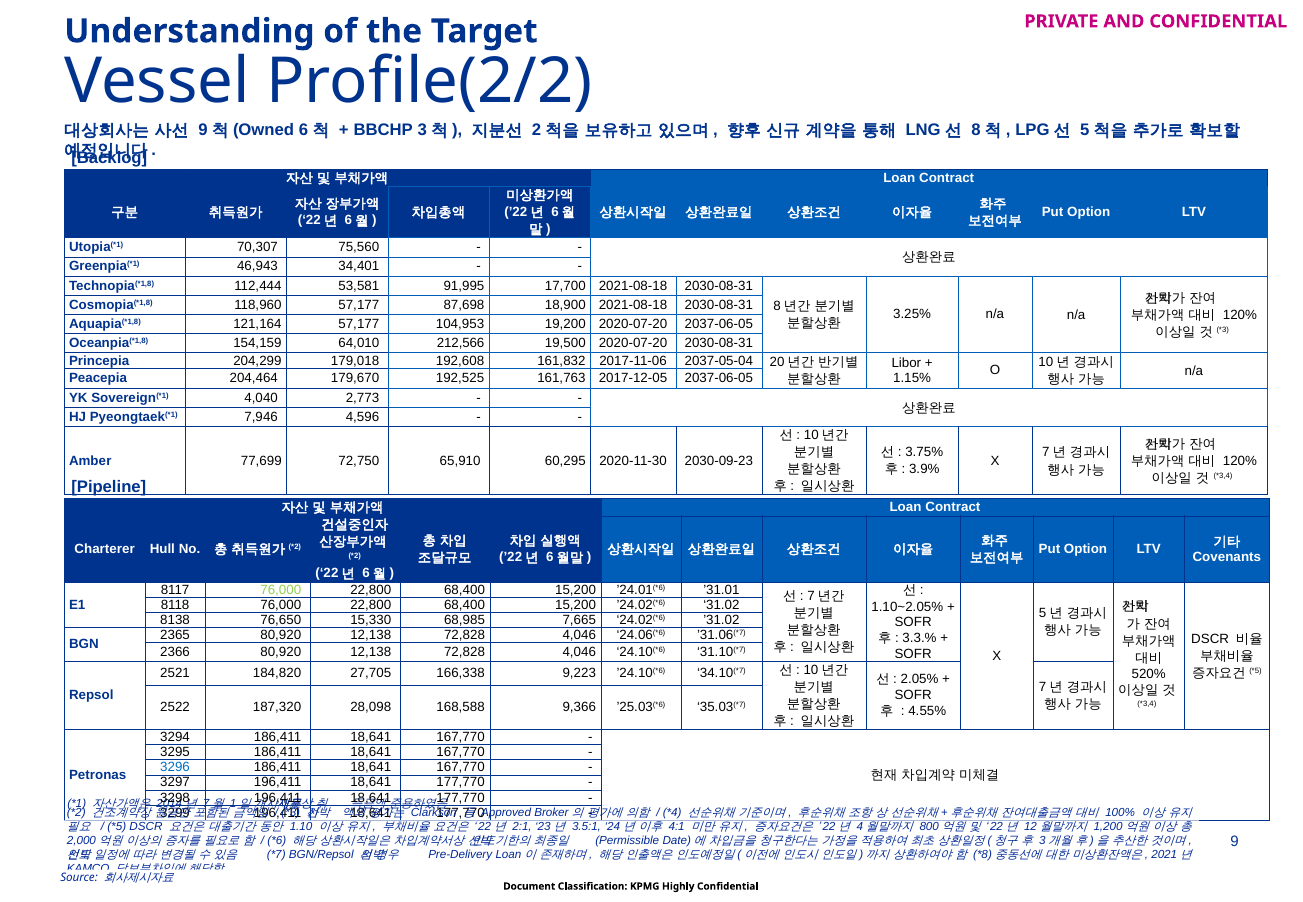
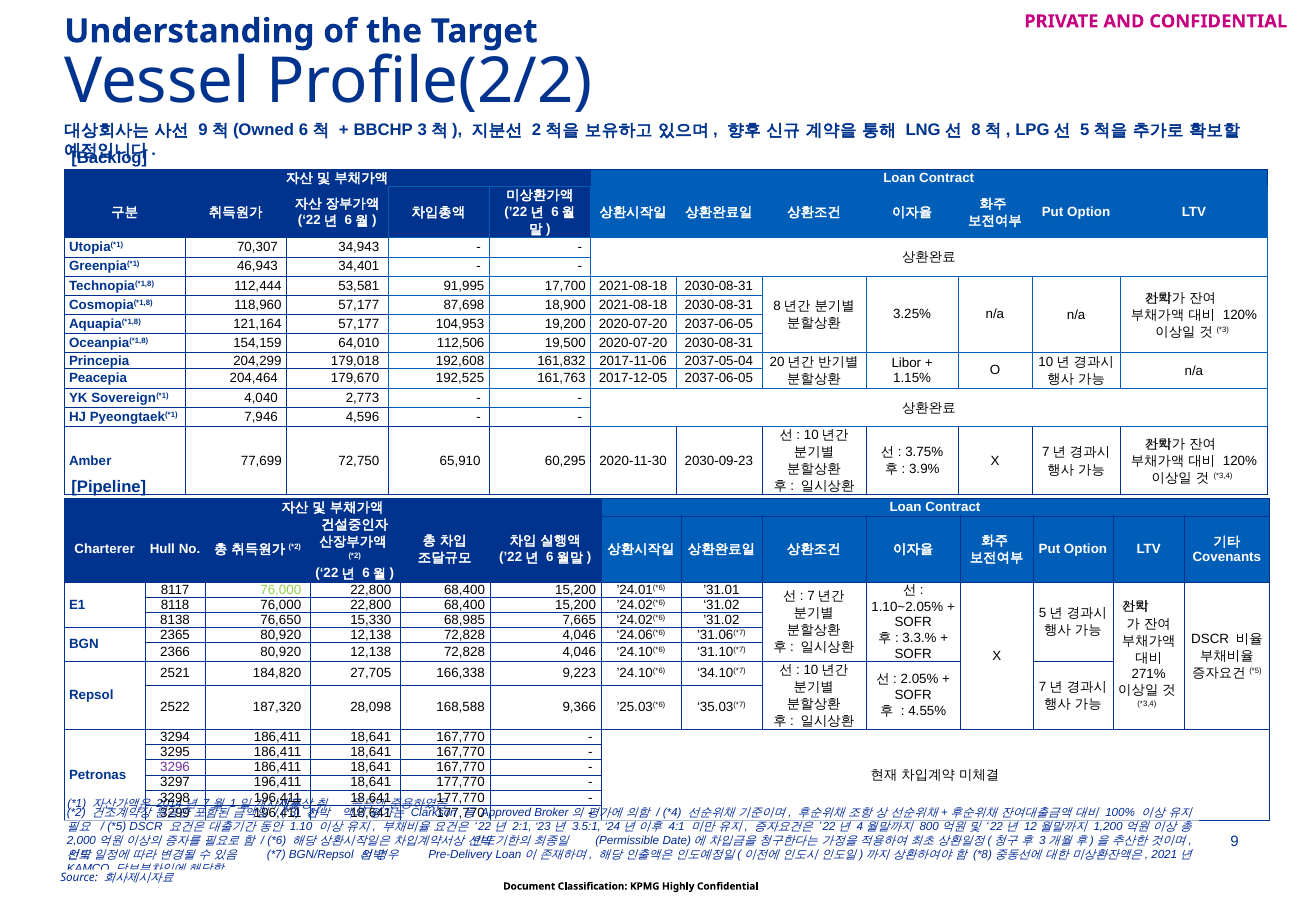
75,560: 75,560 -> 34,943 (359, 247)
212,566: 212,566 -> 112,506 (461, 343)
520%: 520% -> 271% (1149, 674)
3296 colour: blue -> purple (175, 767)
